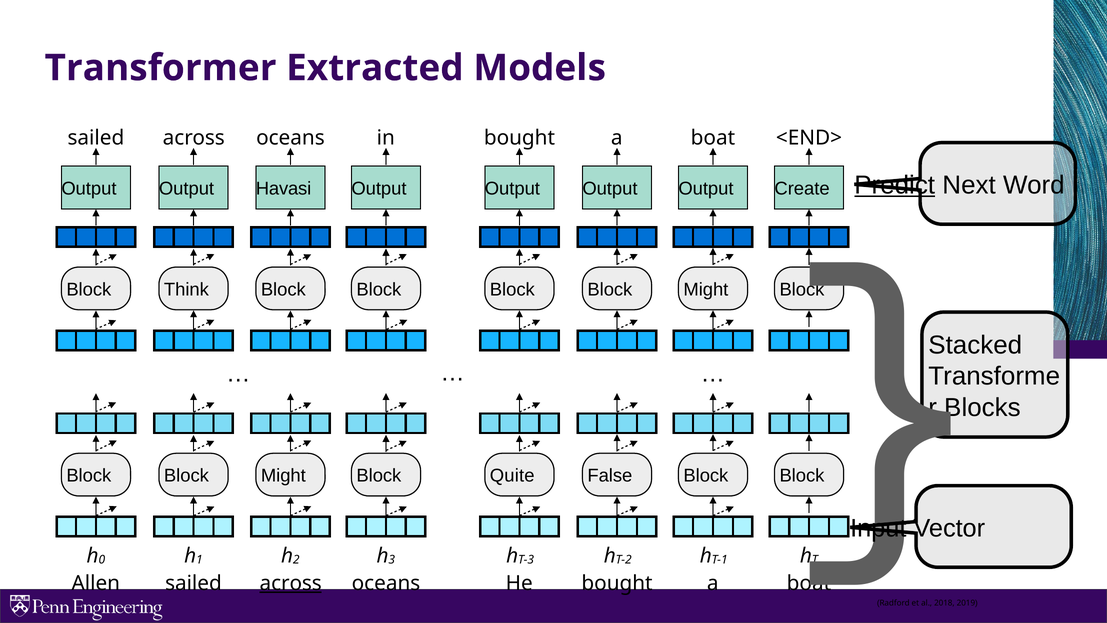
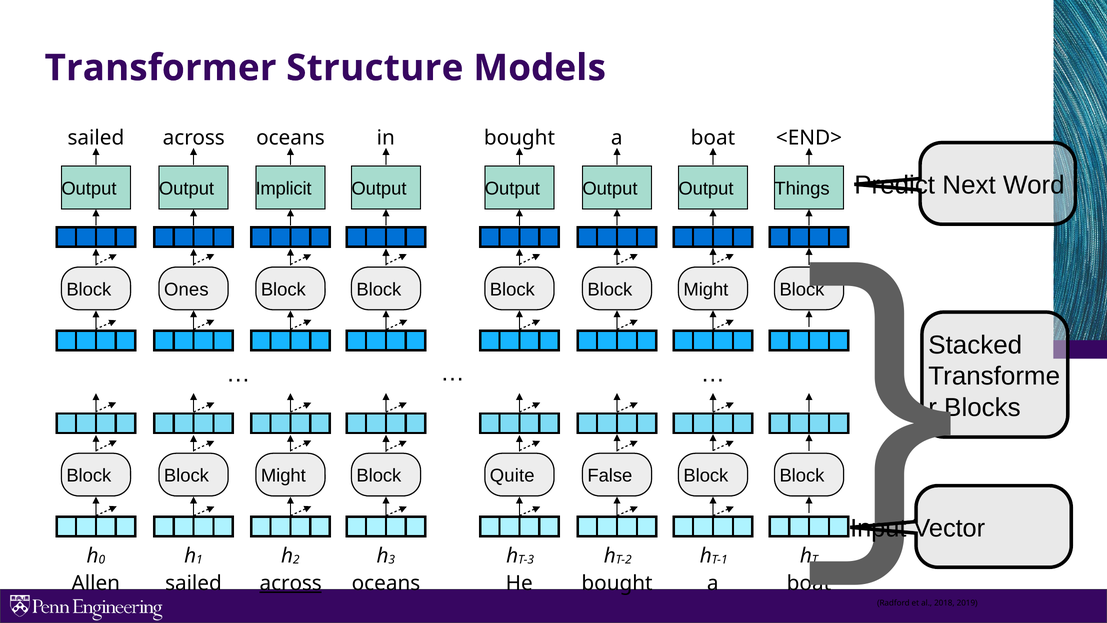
Extracted: Extracted -> Structure (375, 68)
Predict underline: present -> none (895, 185)
Havasi: Havasi -> Implicit (284, 189)
Create: Create -> Things (802, 189)
Think: Think -> Ones (186, 290)
